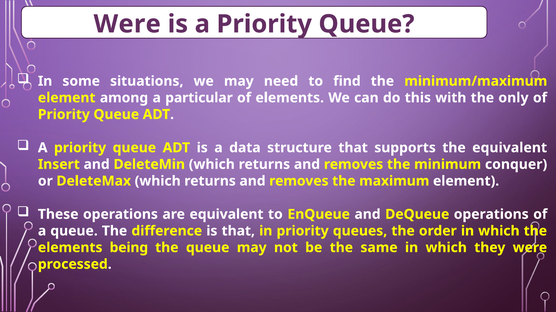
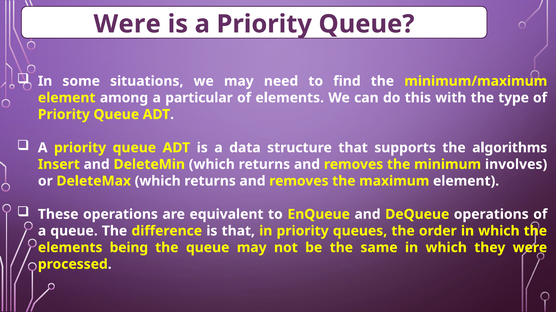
only: only -> type (514, 98)
the equivalent: equivalent -> algorithms (510, 148)
conquer: conquer -> involves (516, 165)
